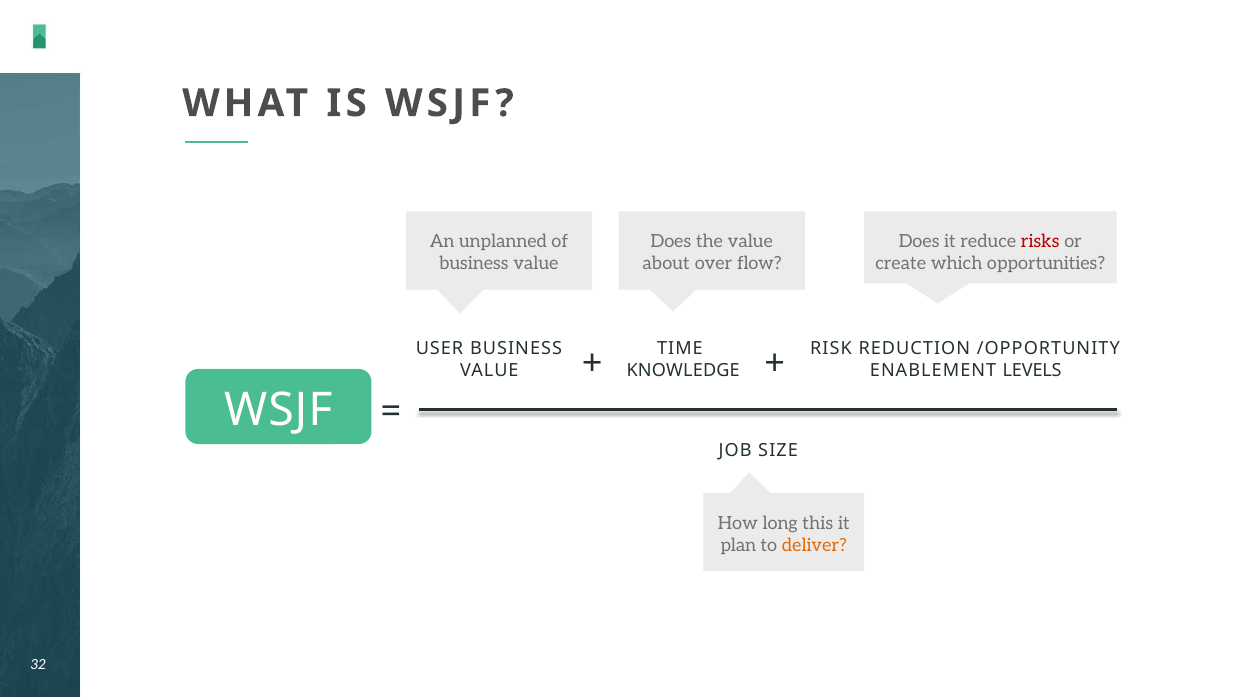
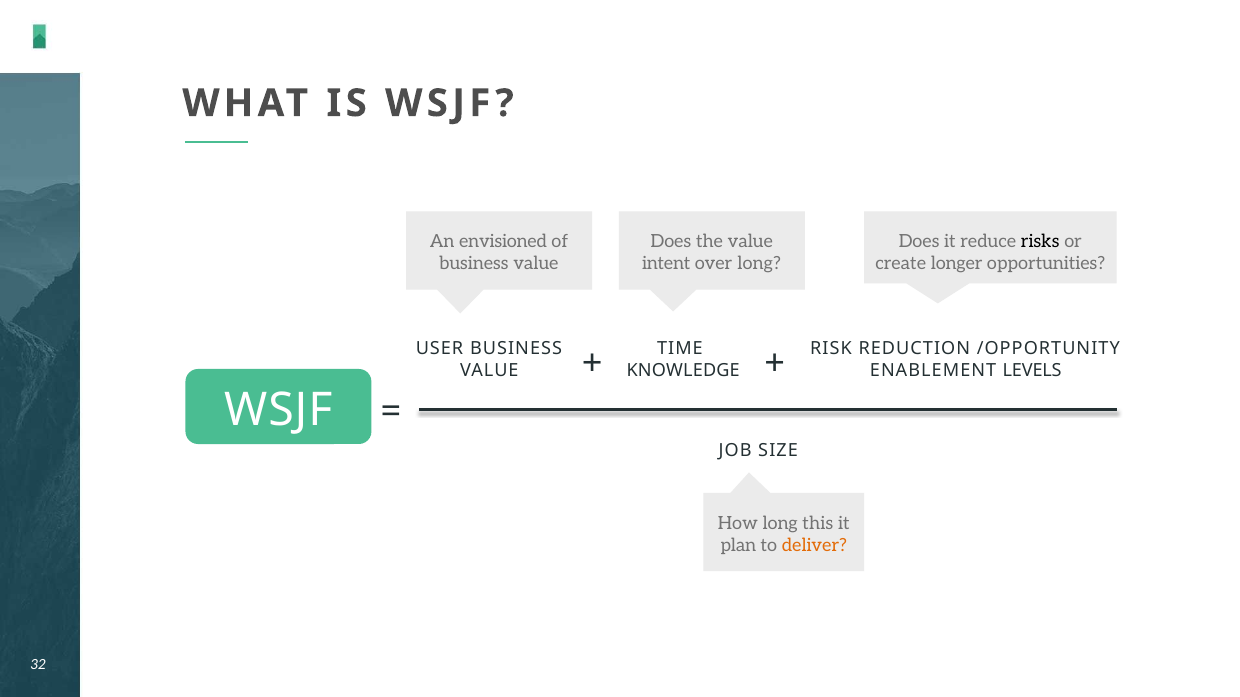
unplanned: unplanned -> envisioned (503, 242)
risks colour: red -> black (1040, 242)
about: about -> intent (666, 264)
over flow: flow -> long (759, 264)
which: which -> longer (957, 264)
